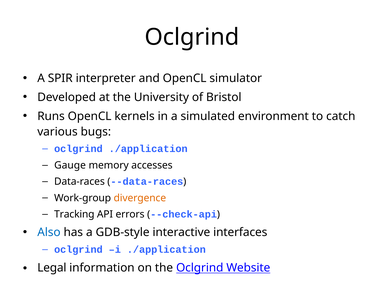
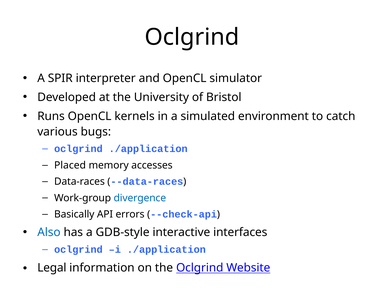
Gauge: Gauge -> Placed (70, 165)
divergence colour: orange -> blue (140, 198)
Tracking: Tracking -> Basically (74, 214)
